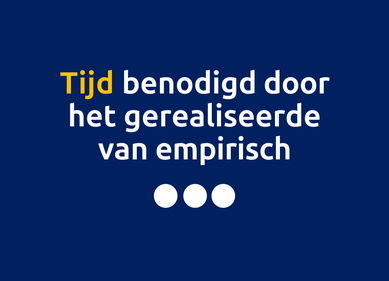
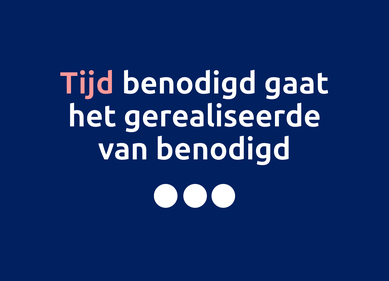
Tijd colour: yellow -> pink (87, 83)
door: door -> gaat (296, 83)
van empirisch: empirisch -> benodigd (223, 149)
